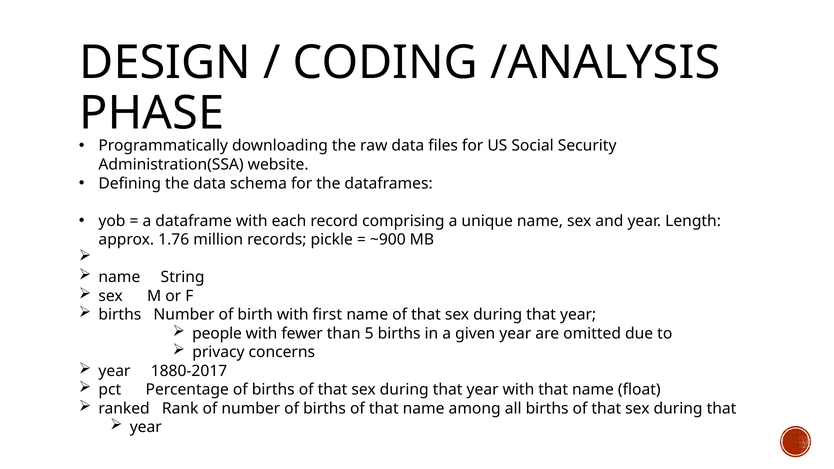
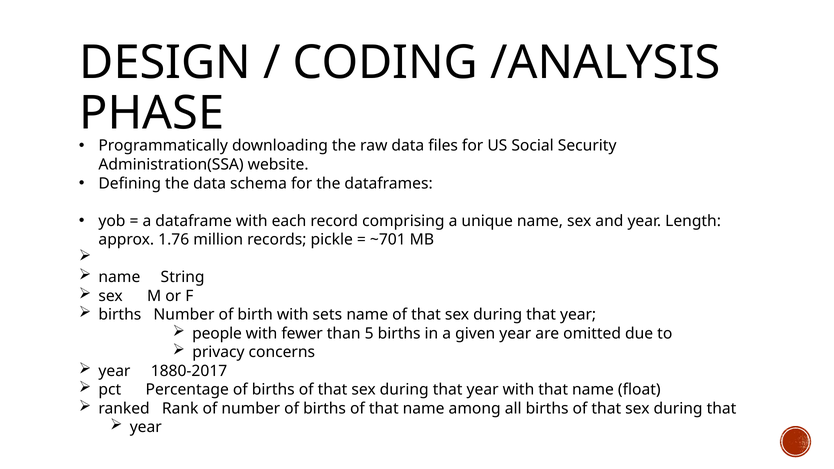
~900: ~900 -> ~701 (388, 240)
first: first -> sets (327, 315)
